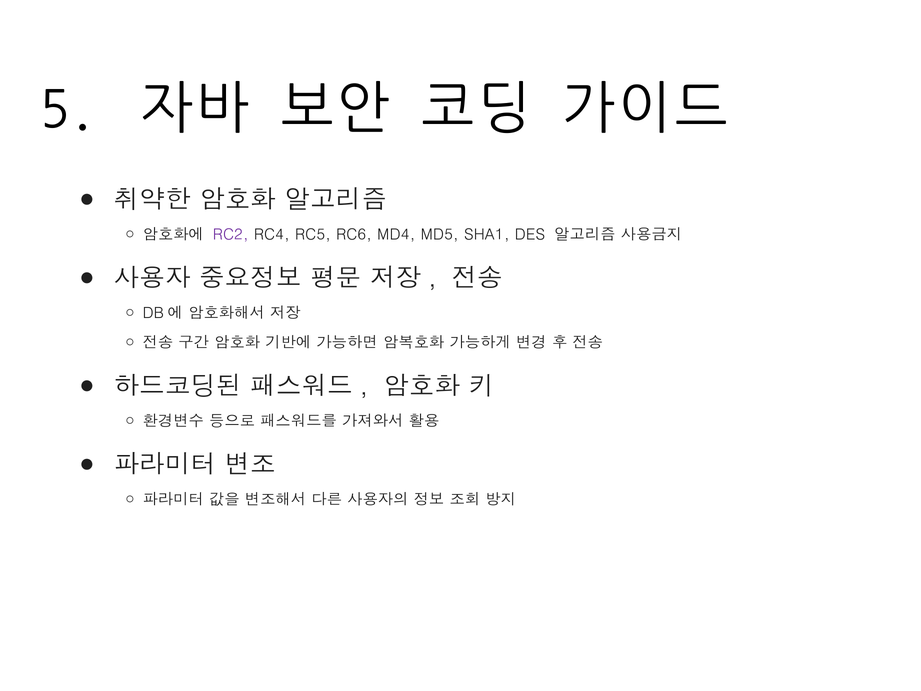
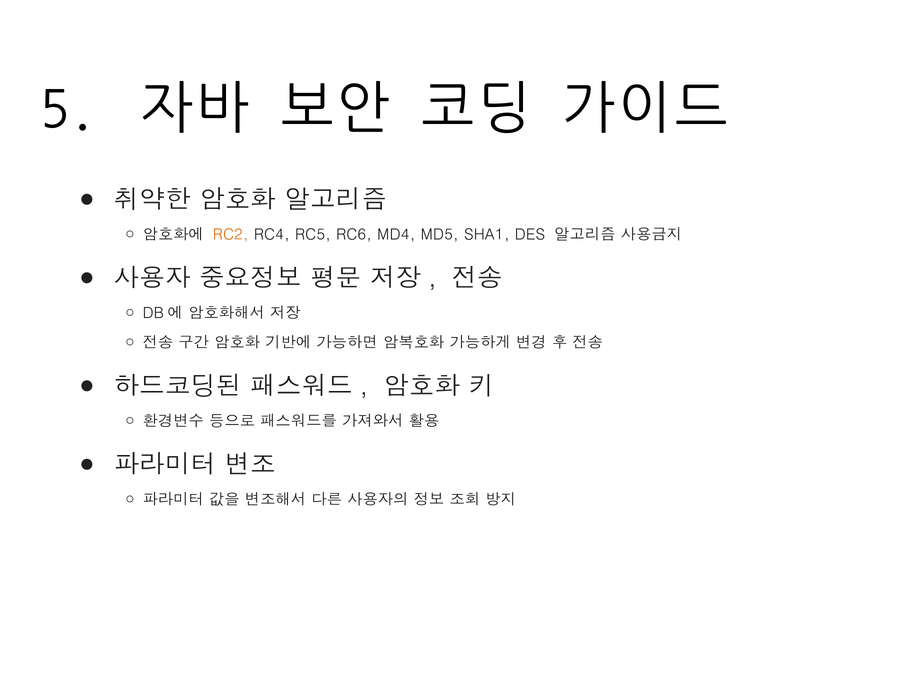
RC2 colour: purple -> orange (231, 234)
